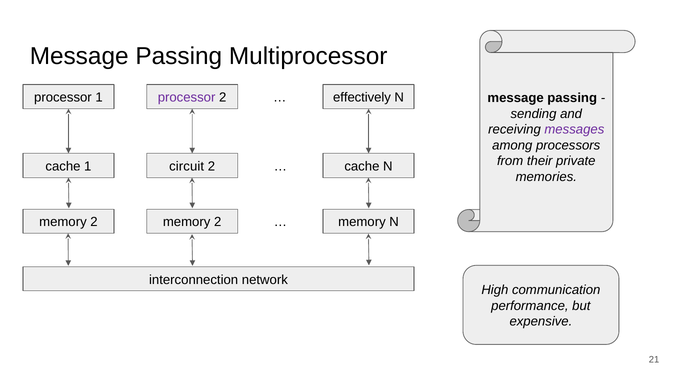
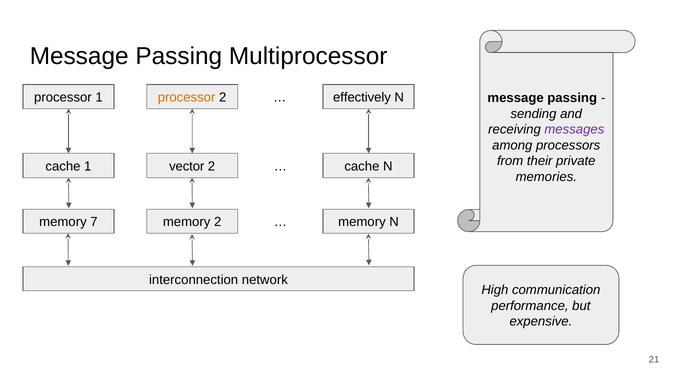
processor colour: purple -> orange (187, 97)
circuit: circuit -> vector (187, 166)
2: 2 -> 7 (94, 222)
